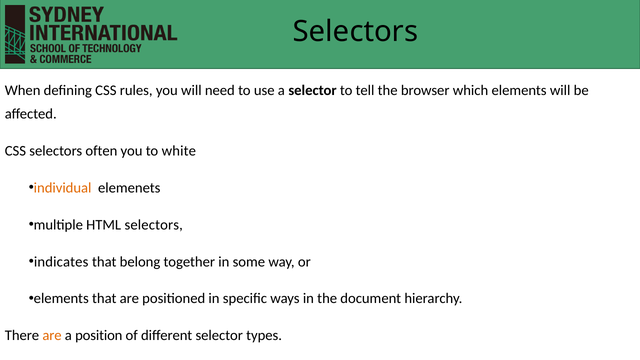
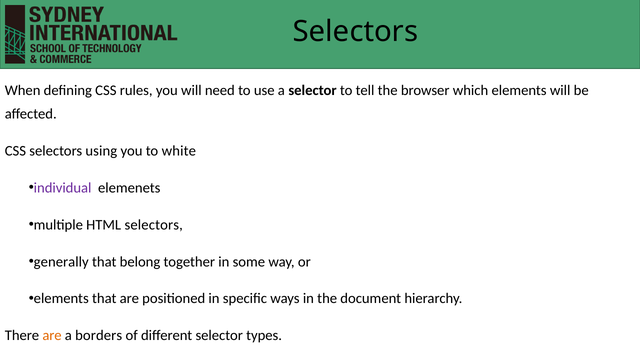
often: often -> using (101, 151)
individual colour: orange -> purple (63, 188)
indicates: indicates -> generally (61, 262)
position: position -> borders (99, 336)
